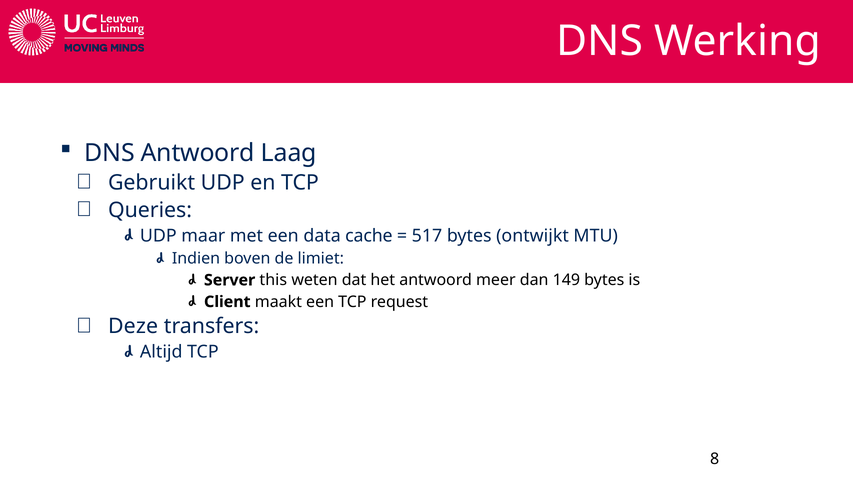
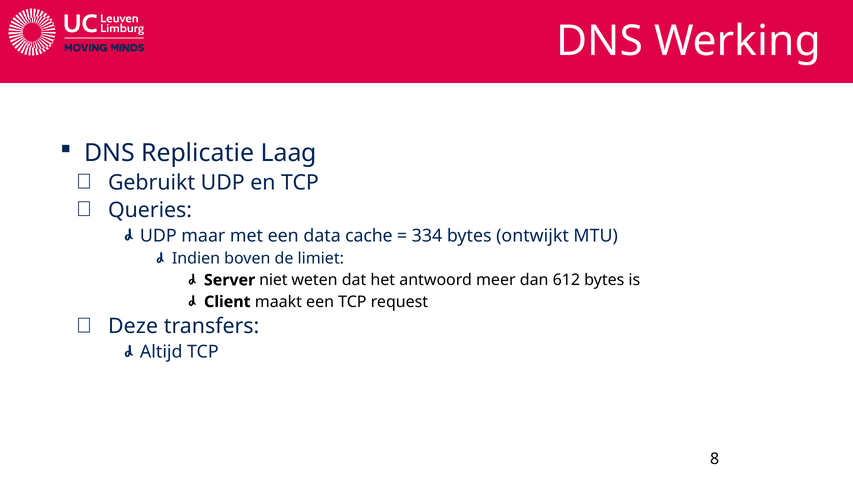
DNS Antwoord: Antwoord -> Replicatie (198, 153)
517: 517 -> 334 (427, 236)
this: this -> niet (273, 280)
149: 149 -> 612 (566, 280)
